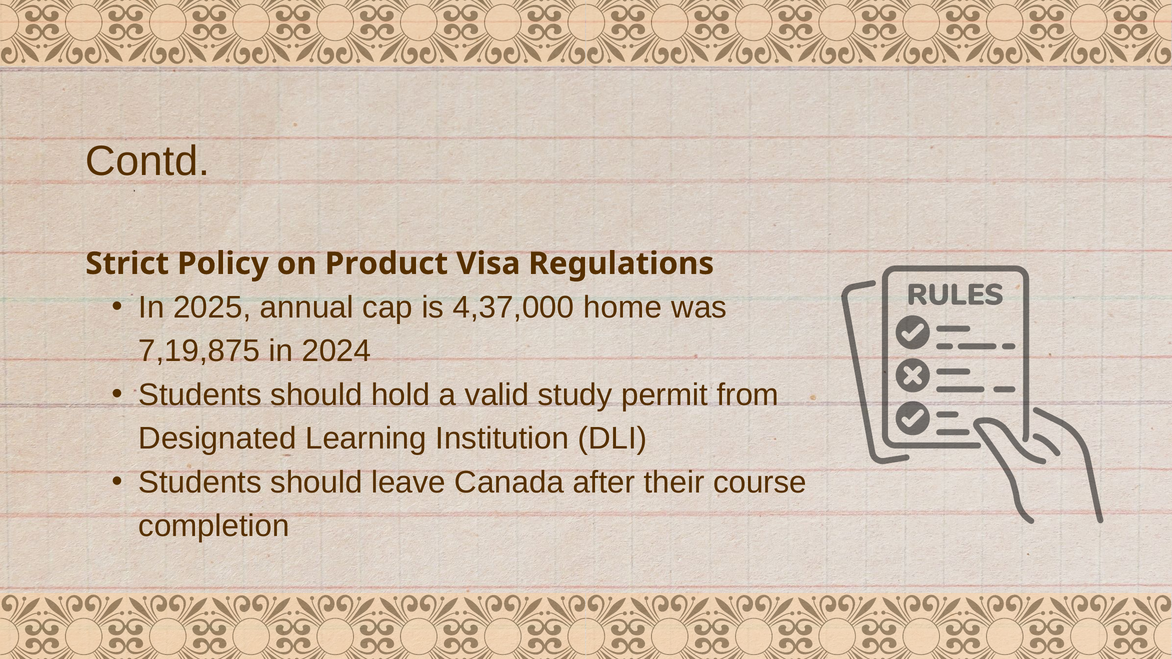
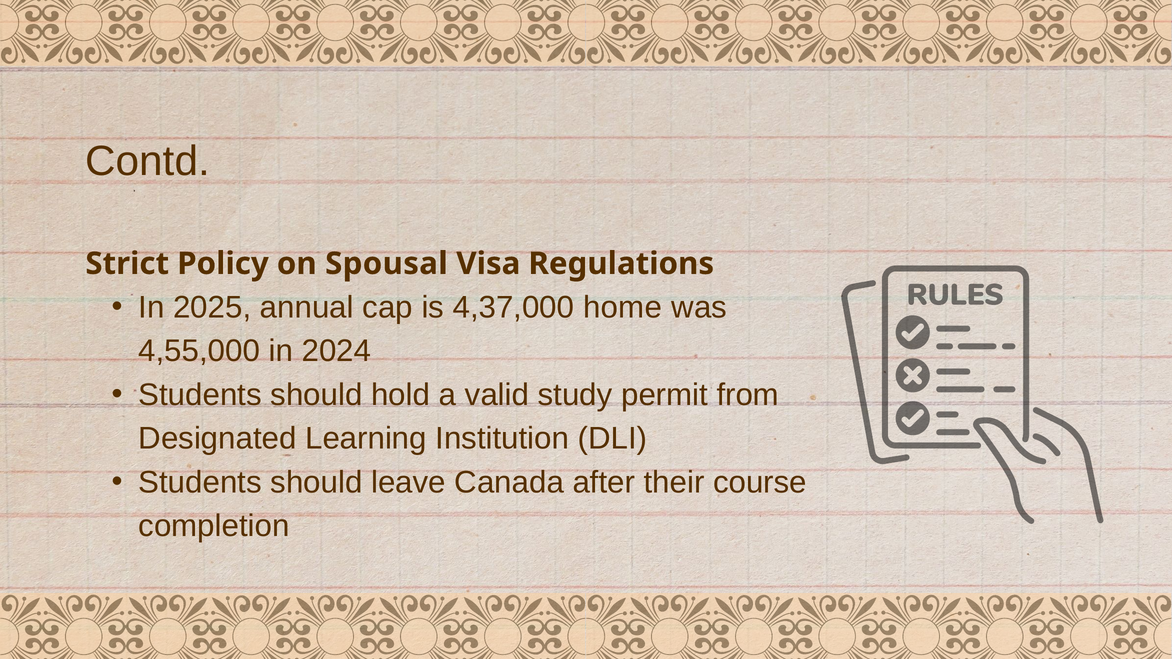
Product: Product -> Spousal (386, 264)
7,19,875: 7,19,875 -> 4,55,000 (199, 351)
